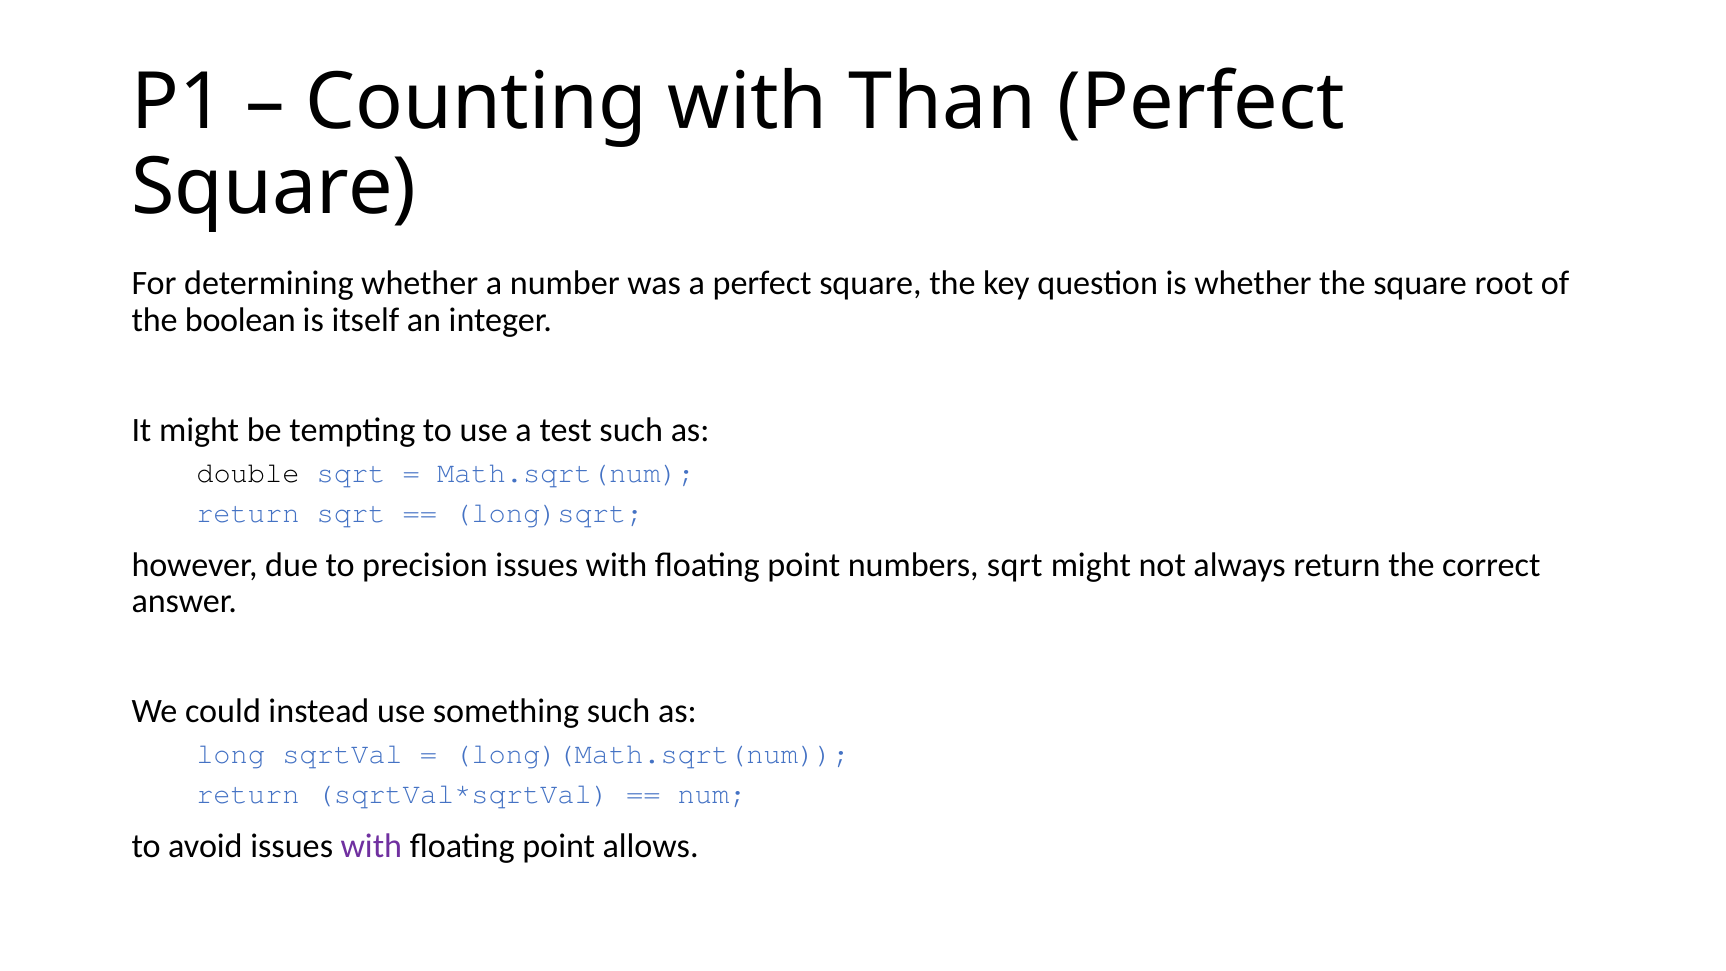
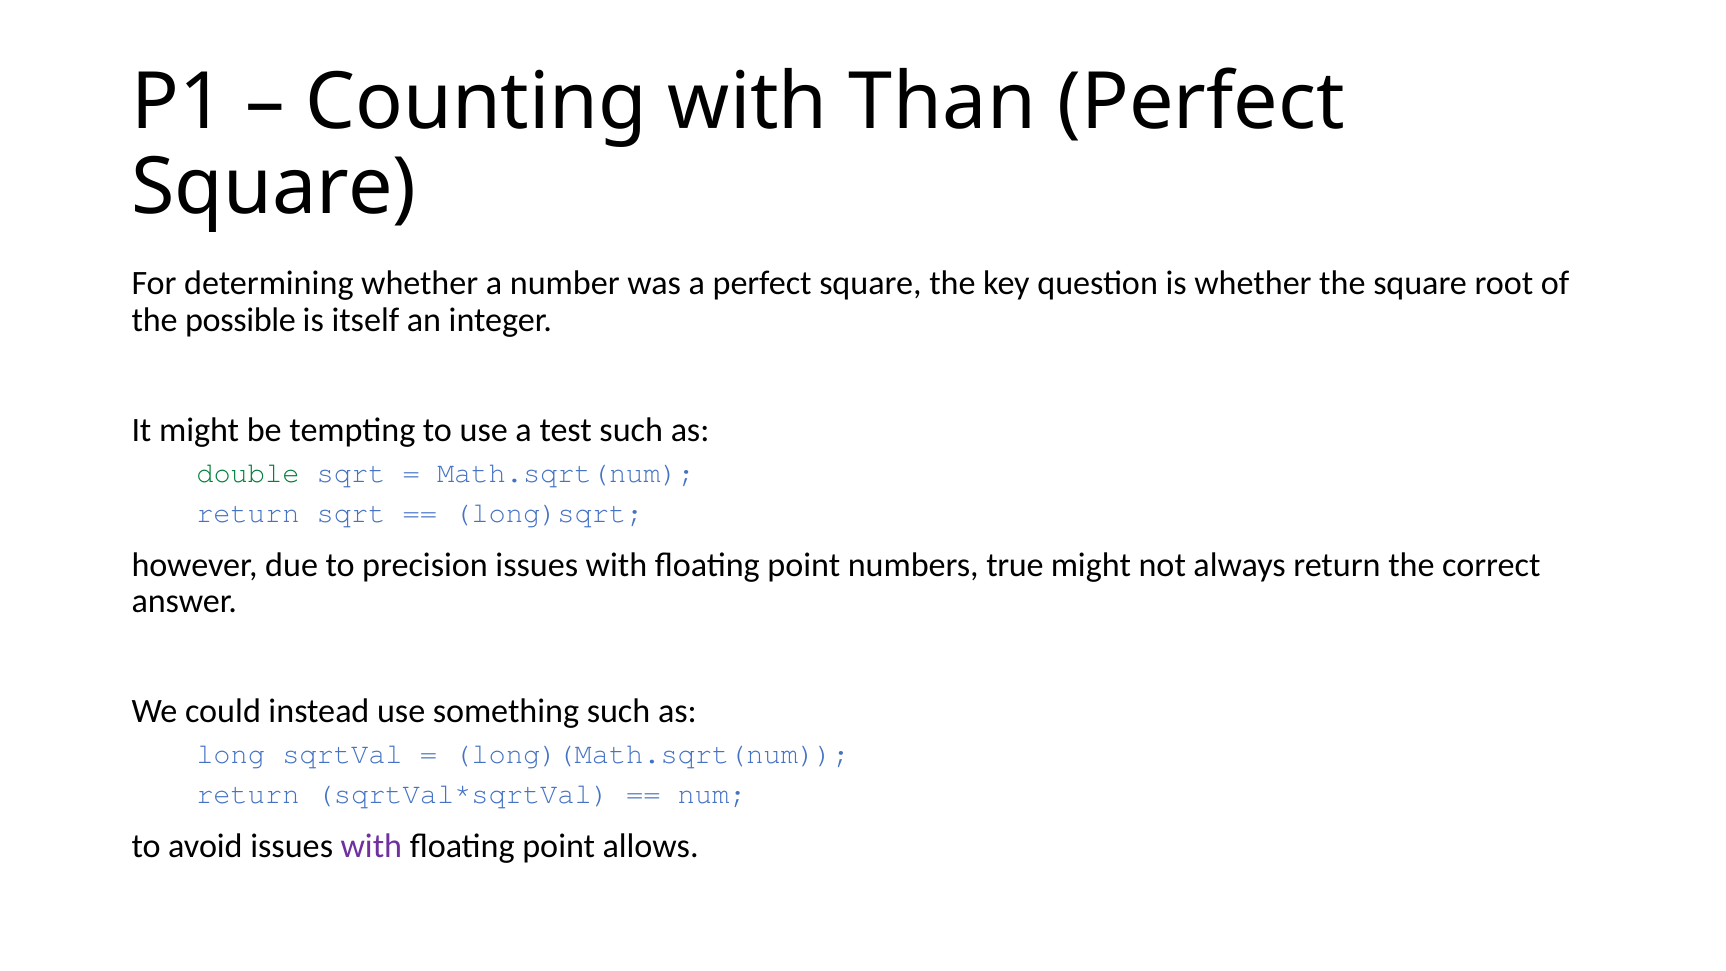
boolean: boolean -> possible (240, 320)
double colour: black -> green (248, 473)
numbers sqrt: sqrt -> true (1015, 565)
